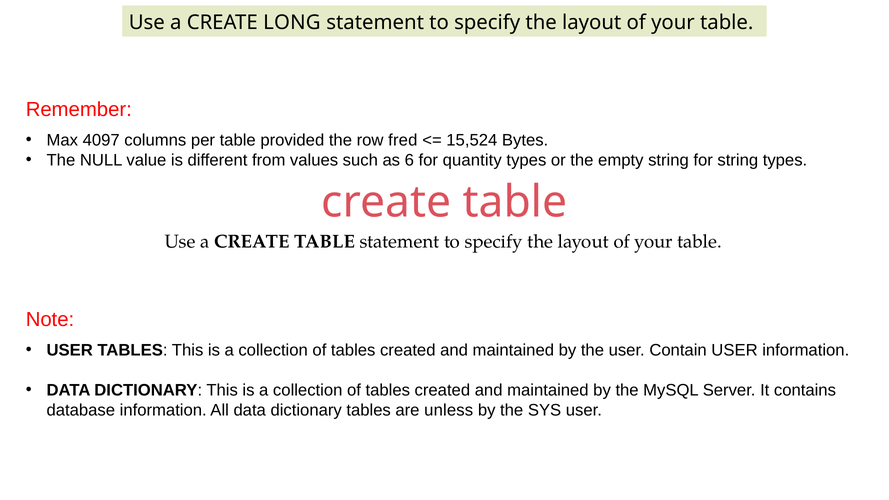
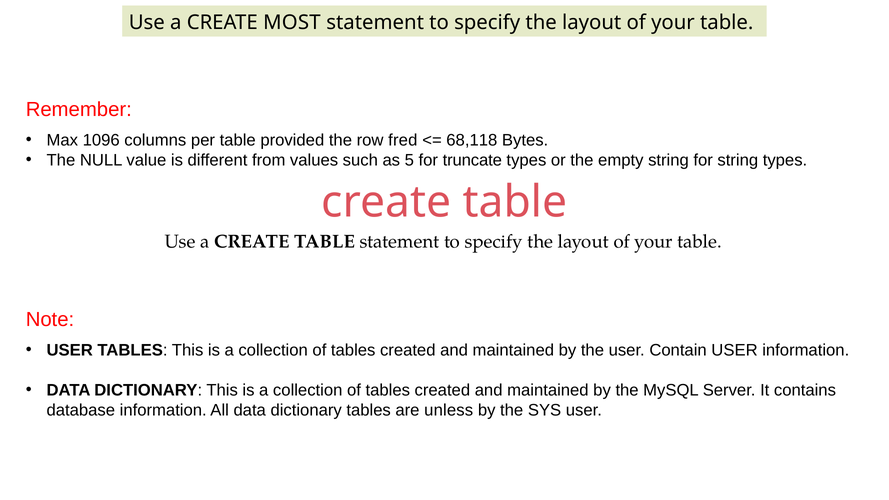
LONG: LONG -> MOST (292, 22)
4097: 4097 -> 1096 (101, 140)
15,524: 15,524 -> 68,118 (472, 140)
6: 6 -> 5 (409, 160)
quantity: quantity -> truncate (472, 160)
